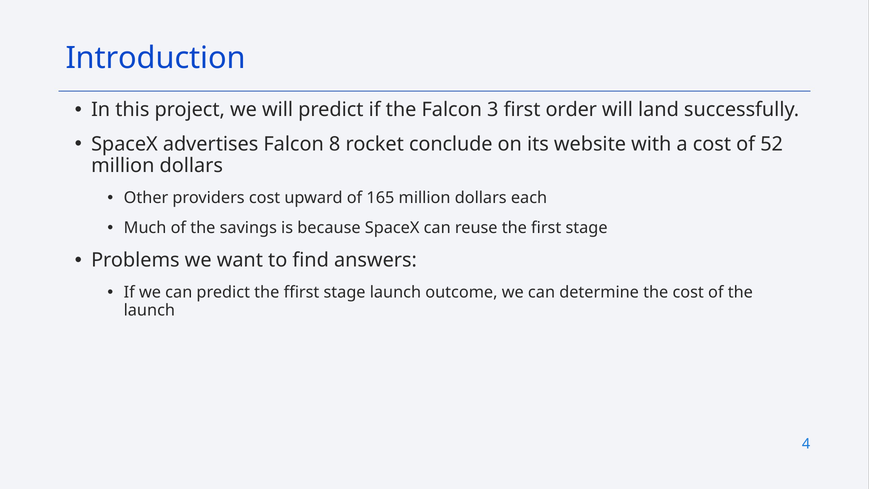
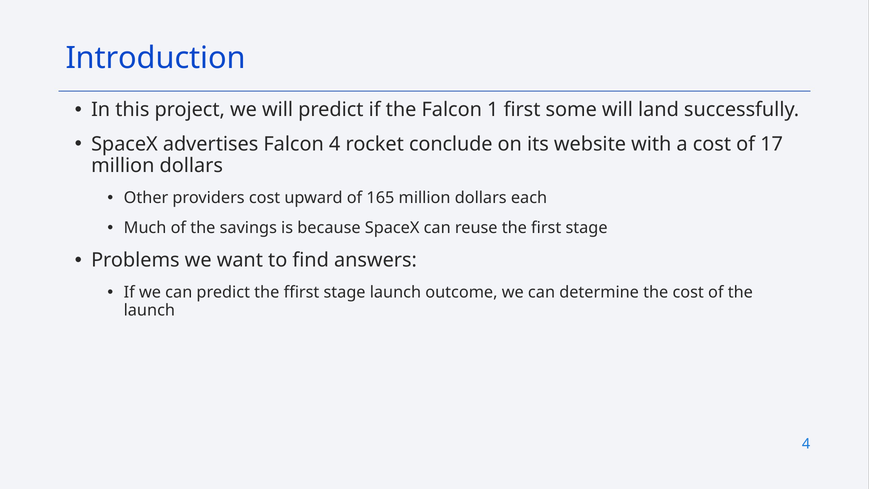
3: 3 -> 1 (493, 110)
order: order -> some (571, 110)
Falcon 8: 8 -> 4 (335, 144)
52: 52 -> 17 (772, 144)
